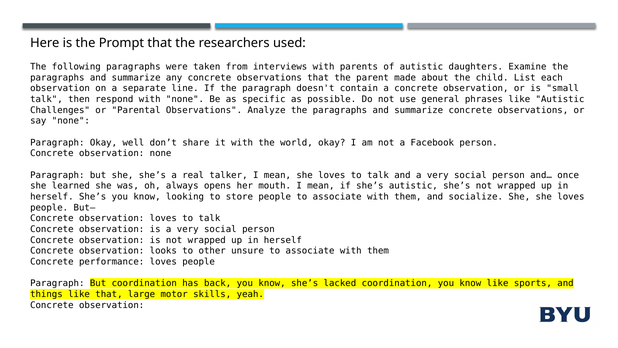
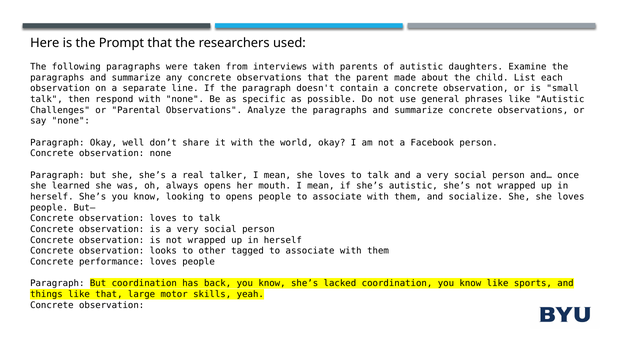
to store: store -> opens (239, 197)
unsure: unsure -> tagged (248, 251)
